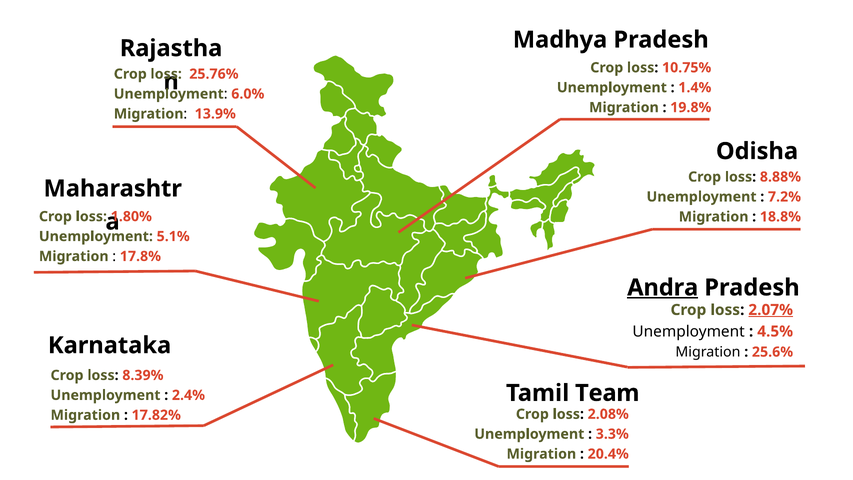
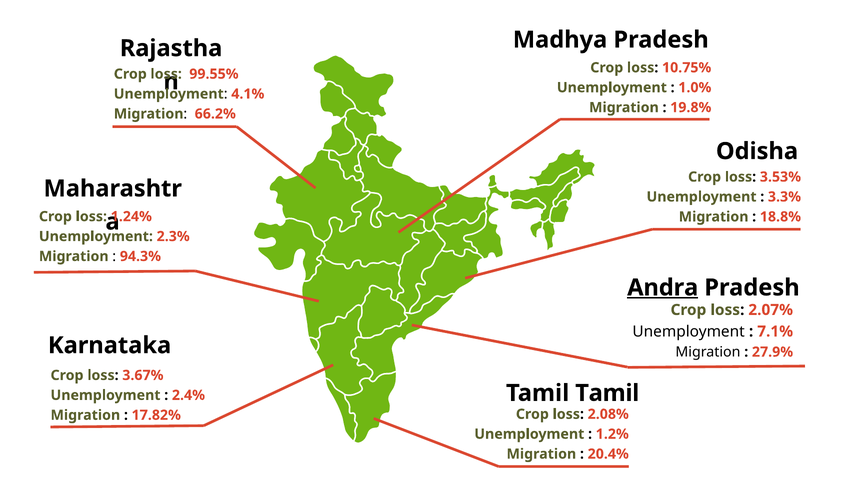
25.76%: 25.76% -> 99.55% (214, 74)
1.4%: 1.4% -> 1.0% (695, 88)
6.0%: 6.0% -> 4.1% (248, 94)
13.9%: 13.9% -> 66.2% (215, 114)
8.88%: 8.88% -> 3.53% (780, 177)
7.2%: 7.2% -> 3.3% (784, 197)
1.80%: 1.80% -> 1.24% (131, 216)
5.1%: 5.1% -> 2.3% (173, 236)
17.8%: 17.8% -> 94.3% (140, 256)
2.07% underline: present -> none (771, 310)
4.5%: 4.5% -> 7.1% (775, 331)
25.6%: 25.6% -> 27.9% (773, 352)
8.39%: 8.39% -> 3.67% (143, 375)
Tamil Team: Team -> Tamil (607, 393)
3.3%: 3.3% -> 1.2% (612, 434)
